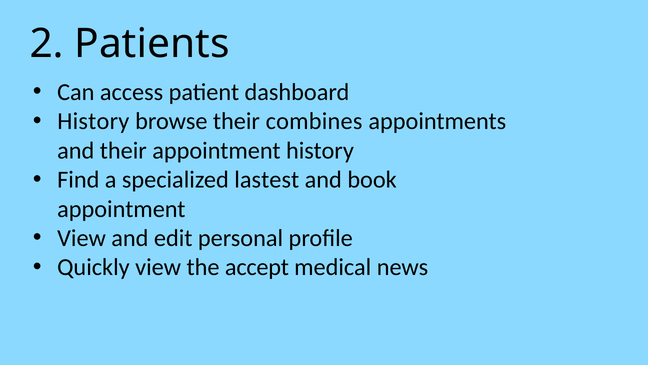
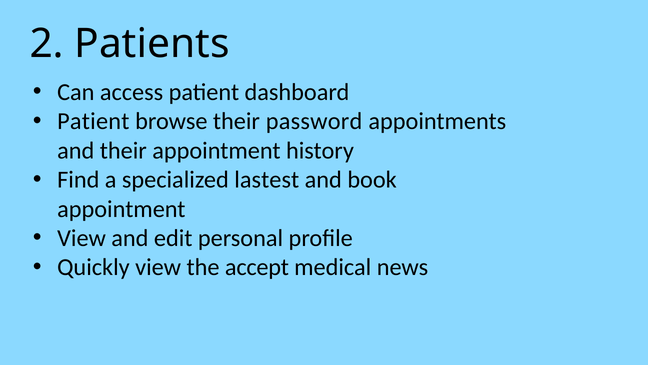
History: History -> Patient (93, 121)
combines: combines -> password (314, 121)
